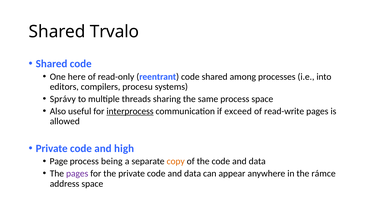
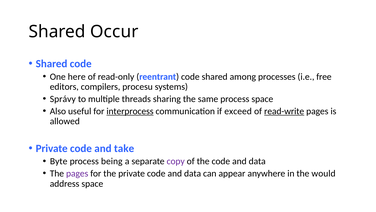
Trvalo: Trvalo -> Occur (114, 32)
into: into -> free (324, 77)
read-write underline: none -> present (284, 111)
high: high -> take (124, 148)
Page: Page -> Byte (59, 161)
copy colour: orange -> purple (176, 161)
rámce: rámce -> would (324, 173)
